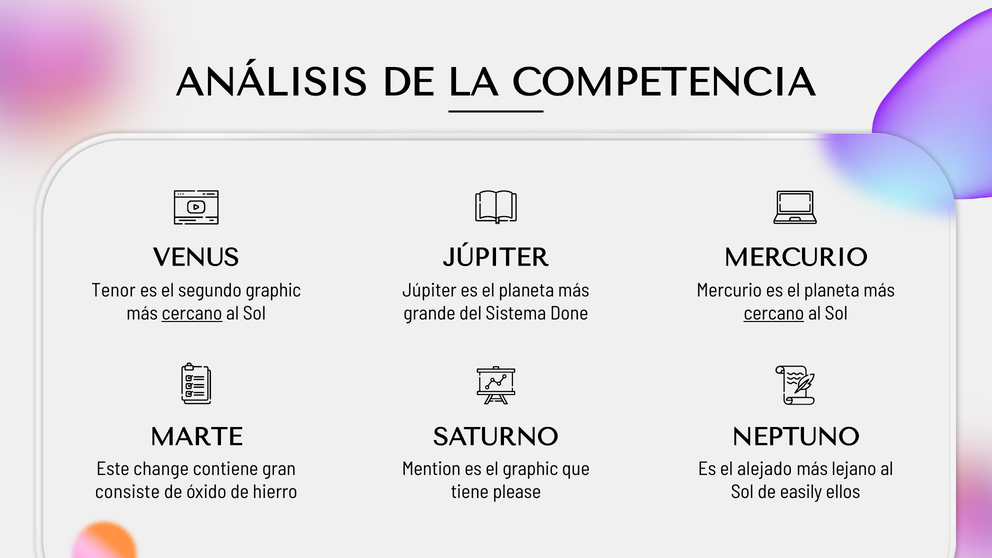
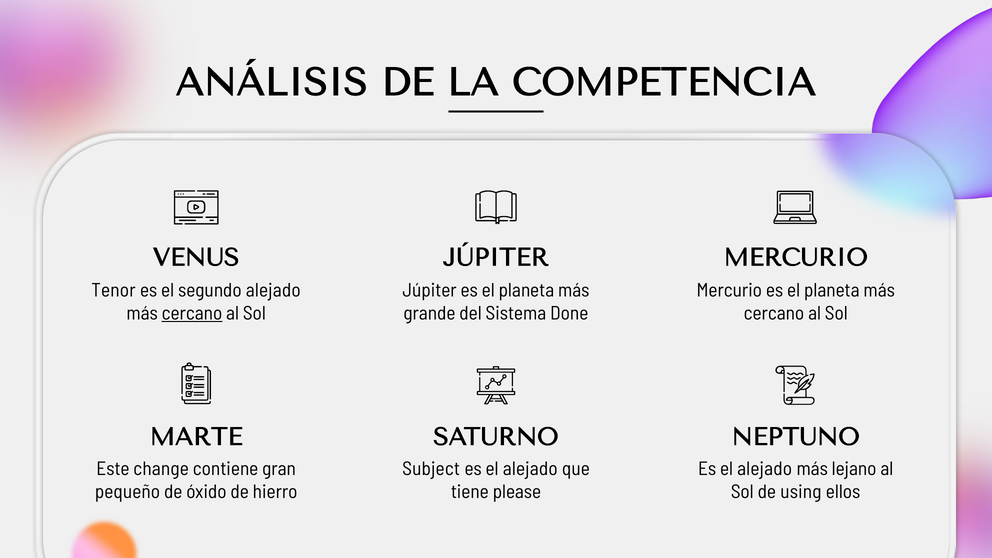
segundo graphic: graphic -> alejado (273, 290)
cercano underline: present -> none (774, 313)
Mention: Mention -> Subject (431, 469)
graphic: graphic -> alejado (530, 469)
consiste: consiste -> pequeño (127, 492)
easily: easily -> using (801, 492)
